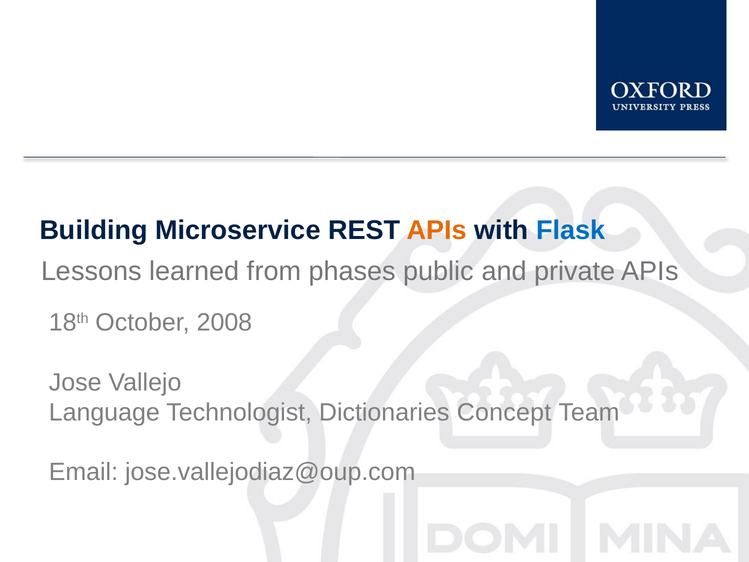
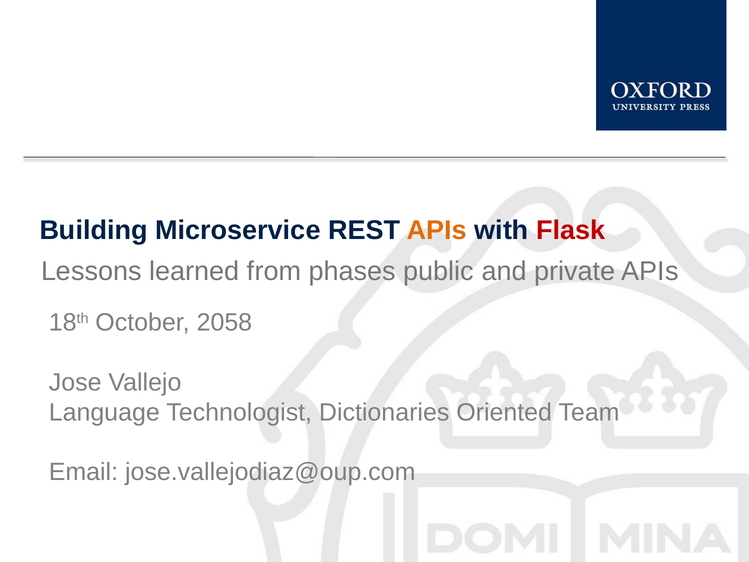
Flask colour: blue -> red (571, 230)
2008: 2008 -> 2058 (224, 322)
Concept: Concept -> Oriented (504, 412)
